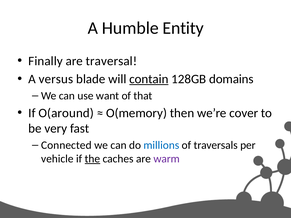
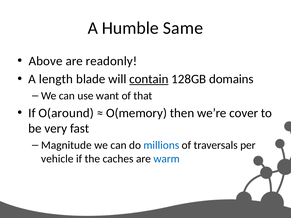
Entity: Entity -> Same (183, 28)
Finally: Finally -> Above (46, 61)
traversal: traversal -> readonly (111, 61)
versus: versus -> length (56, 79)
Connected: Connected -> Magnitude (66, 145)
the underline: present -> none (92, 159)
warm colour: purple -> blue (167, 159)
